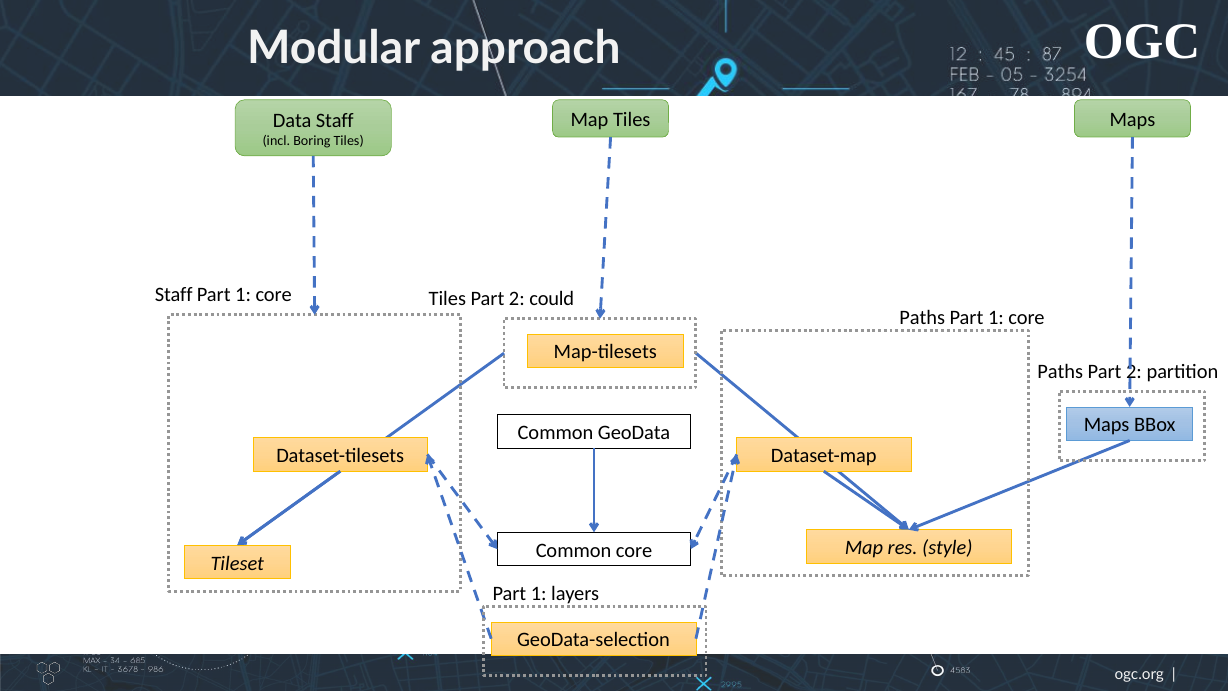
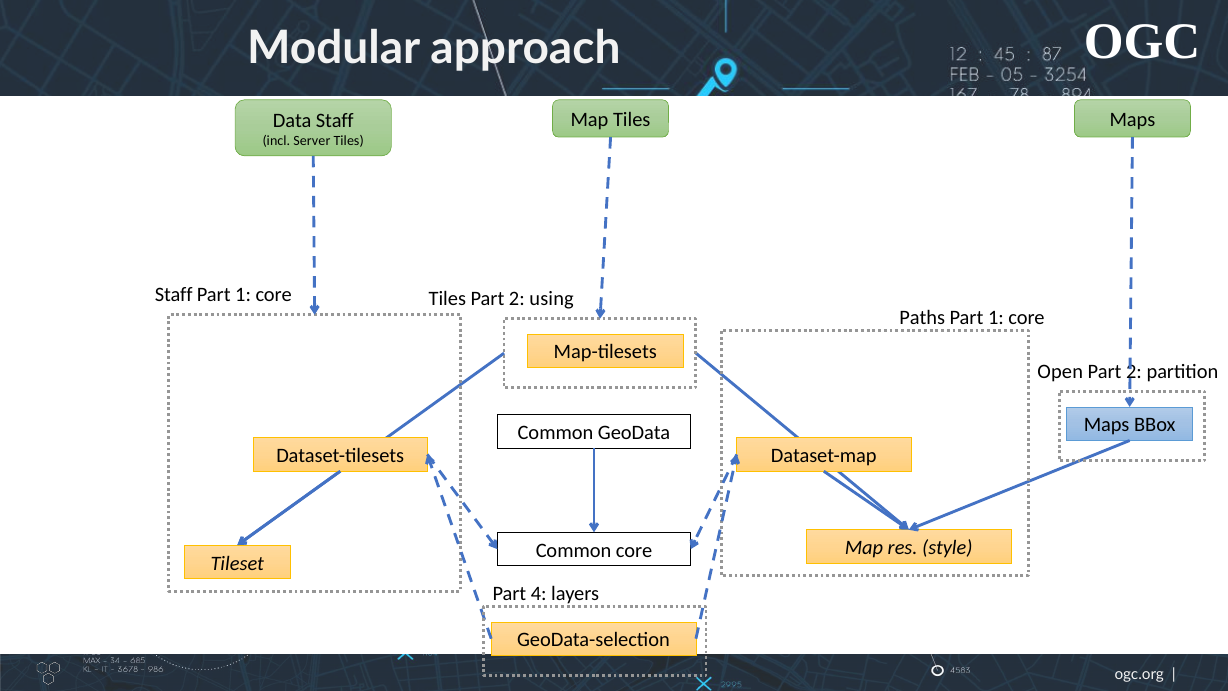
Boring: Boring -> Server (312, 141)
could: could -> using (552, 298)
Paths: Paths -> Open (1060, 371)
1: 1 -> 4 (539, 594)
